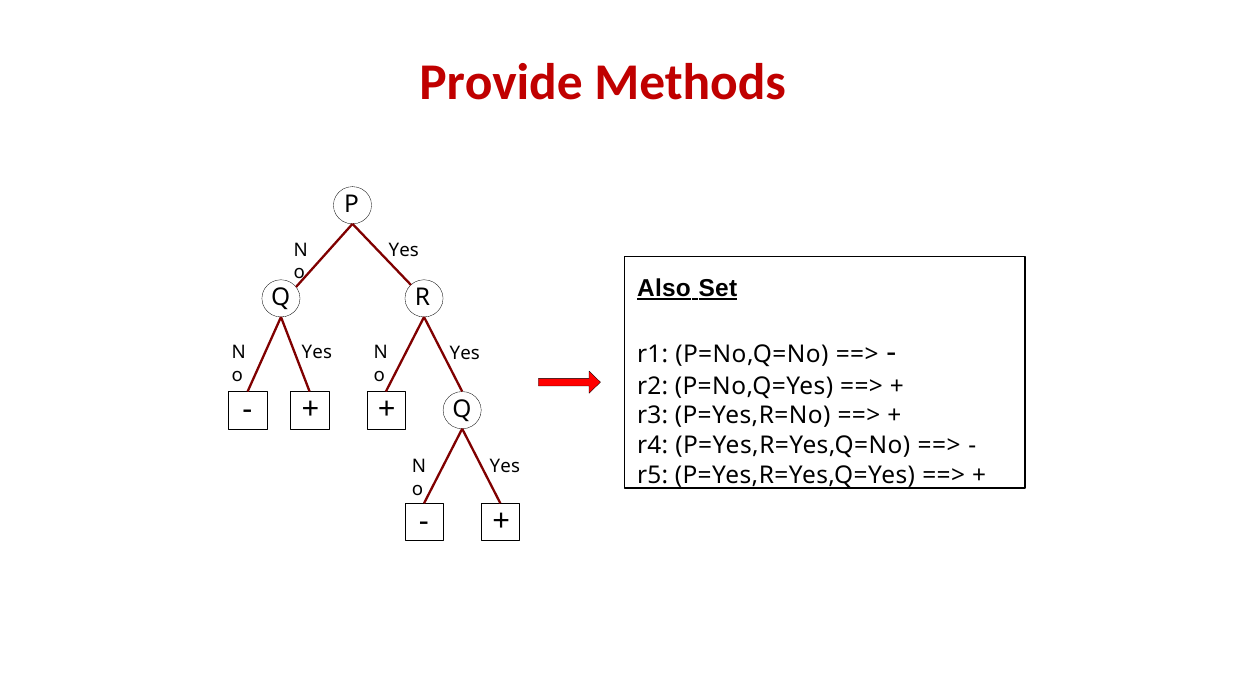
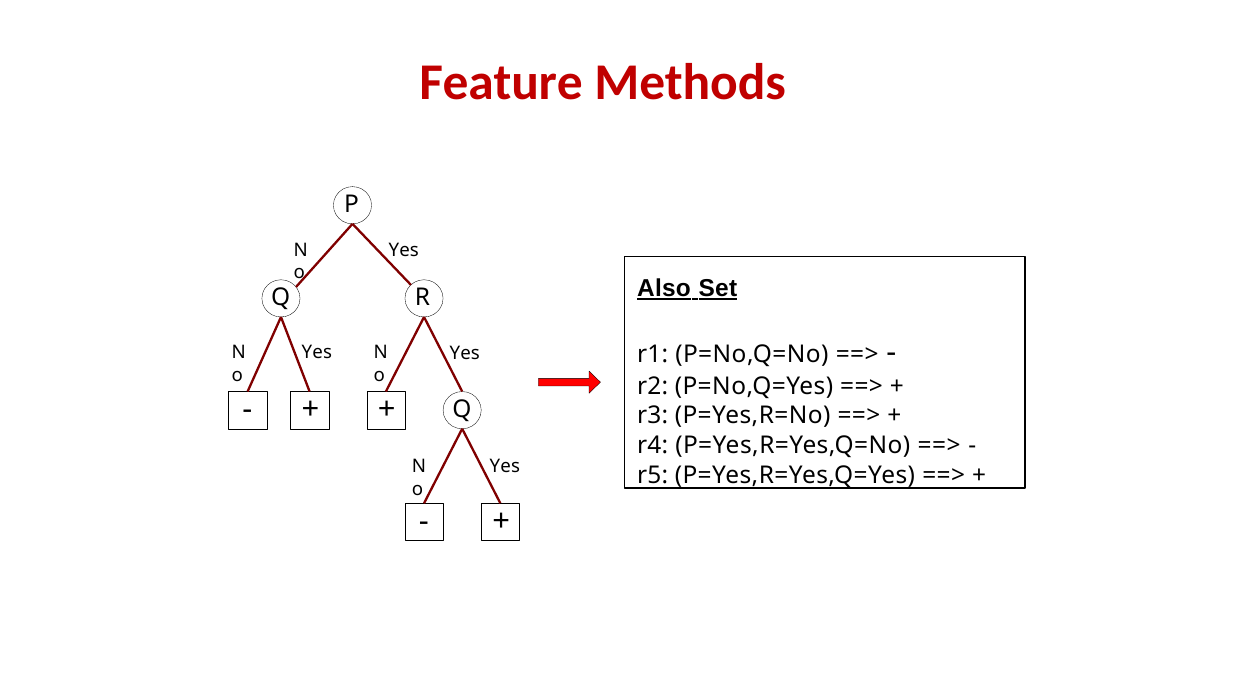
Provide: Provide -> Feature (501, 83)
